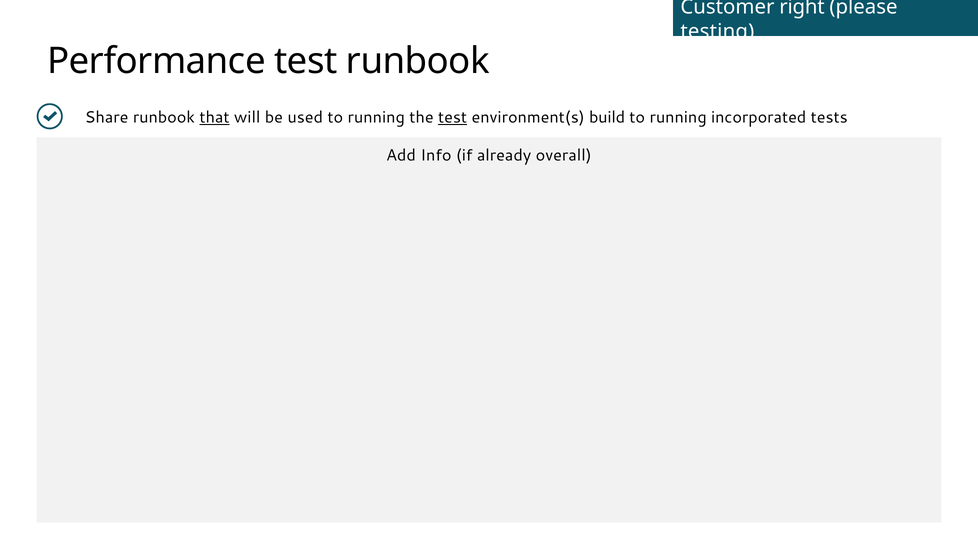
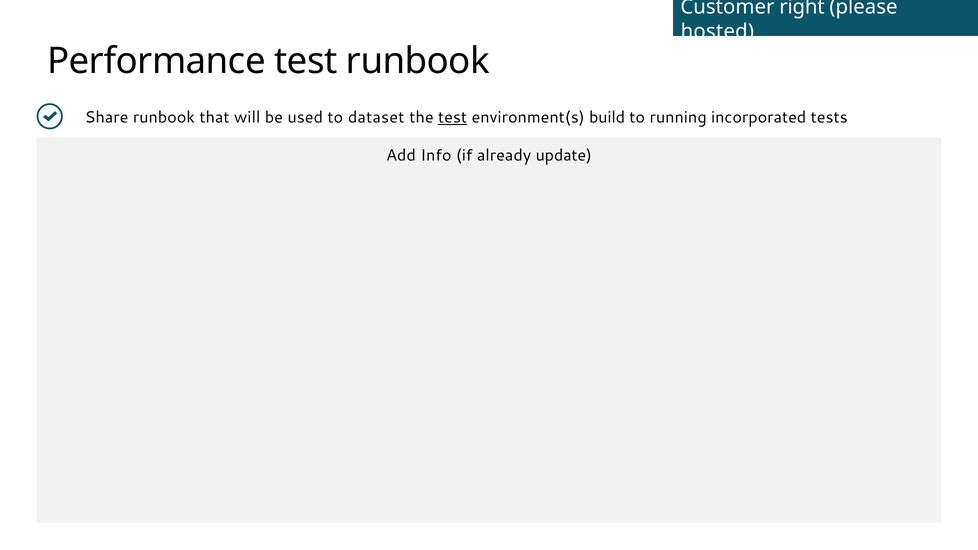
testing: testing -> hosted (717, 31)
that underline: present -> none (214, 117)
used to running: running -> dataset (376, 117)
overall: overall -> update (564, 156)
